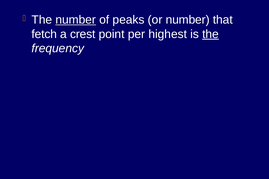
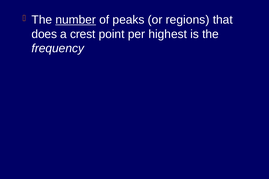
or number: number -> regions (188, 20)
fetch: fetch -> does (44, 34)
the underline: present -> none (211, 34)
